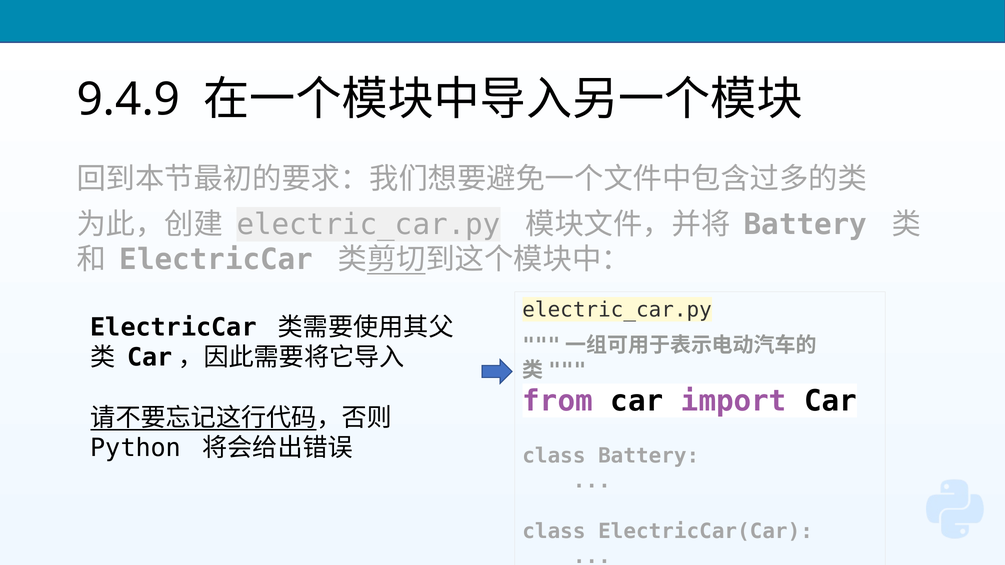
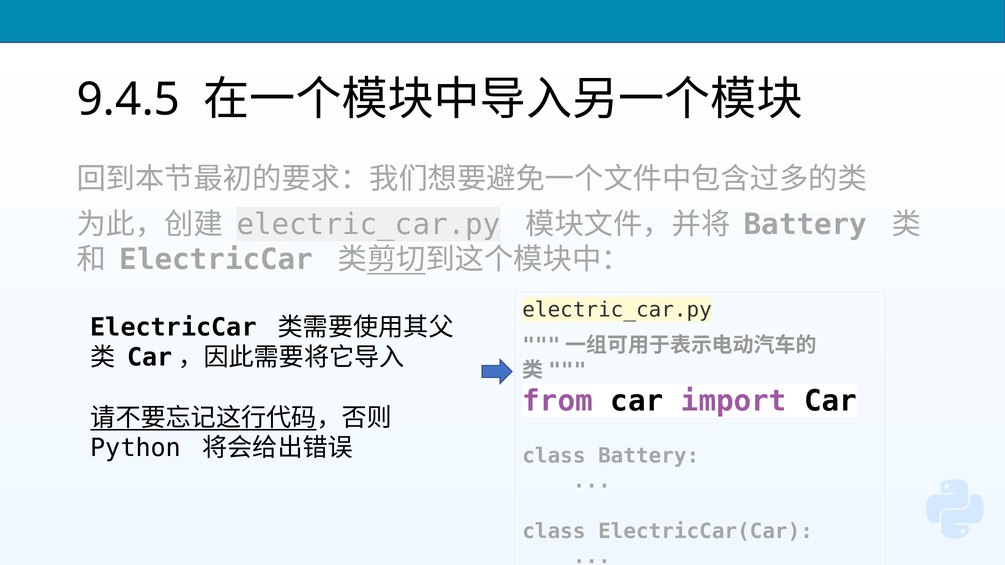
9.4.9: 9.4.9 -> 9.4.5 (128, 100)
